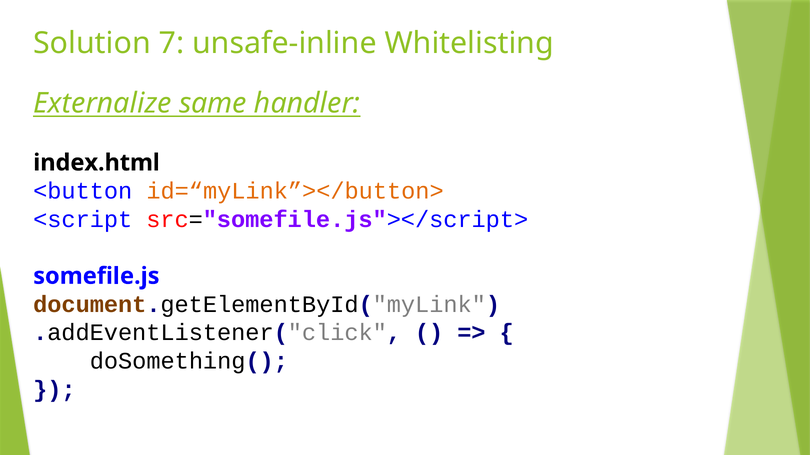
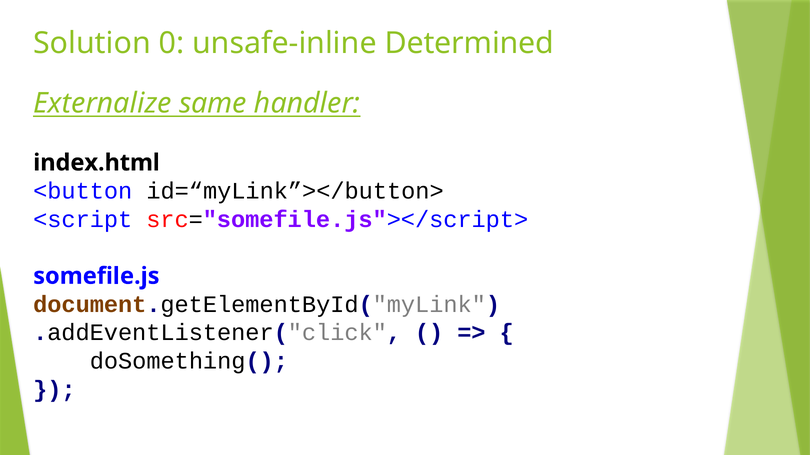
7: 7 -> 0 (171, 43)
Whitelisting: Whitelisting -> Determined (469, 43)
id=“myLink”></button> colour: orange -> black (295, 191)
